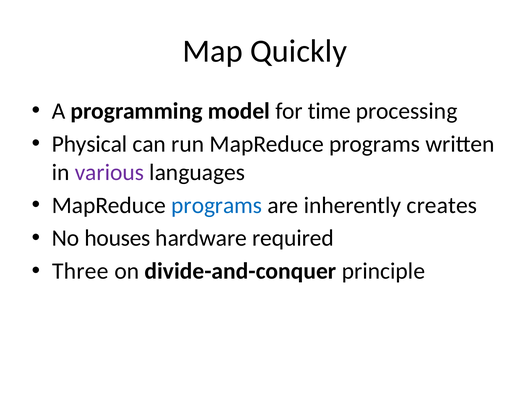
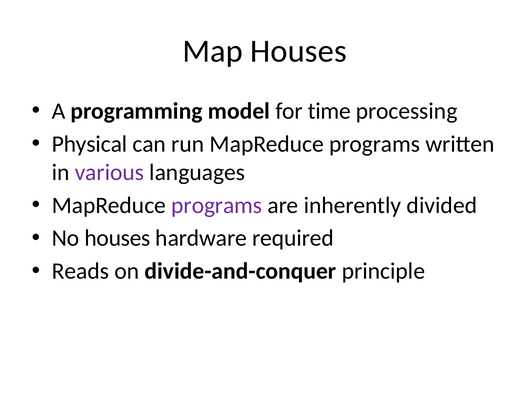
Map Quickly: Quickly -> Houses (298, 51)
programs colour: blue -> purple (217, 206)
creates: creates -> divided (442, 206)
Three: Three -> Reads (80, 272)
